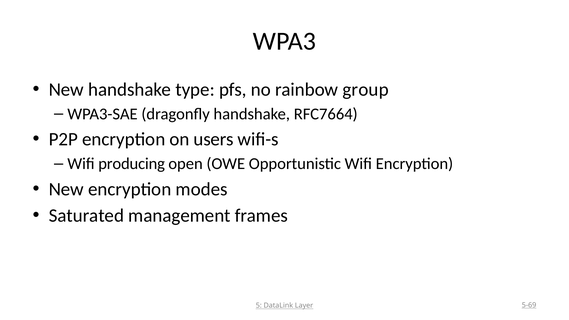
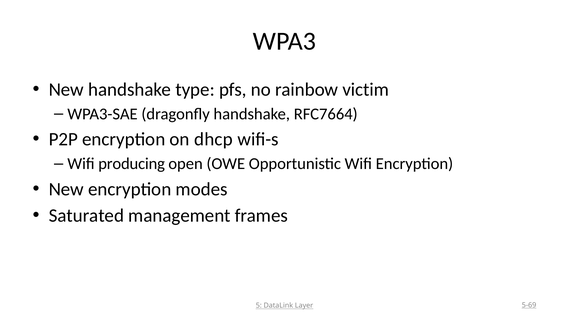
group: group -> victim (366, 90)
users: users -> dhcp (213, 139)
